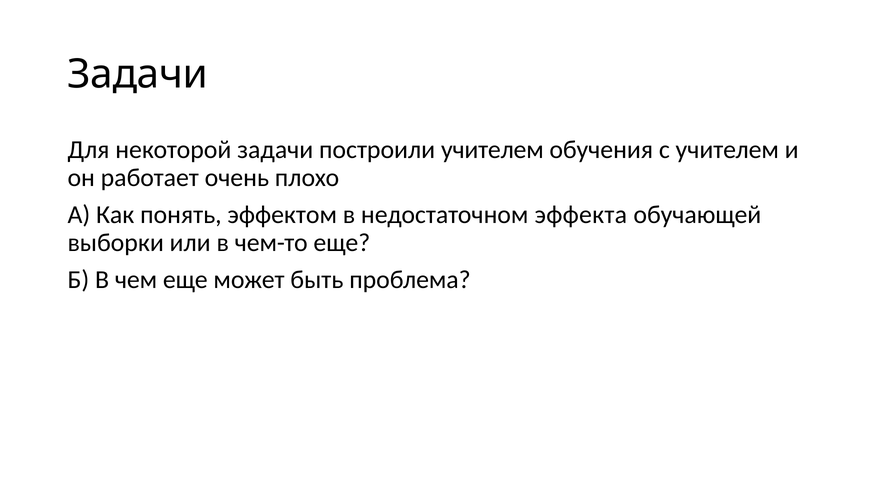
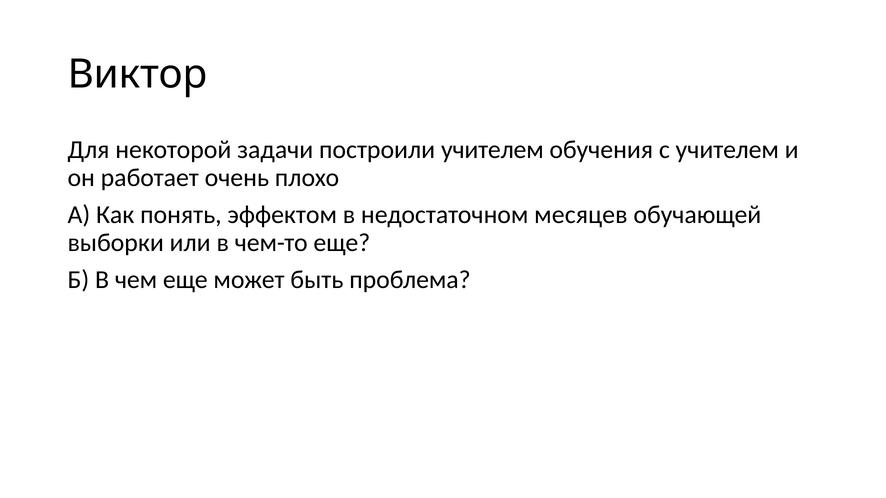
Задачи: Задачи -> Виктор (137, 74)
эффекта: эффекта -> месяцев (581, 215)
